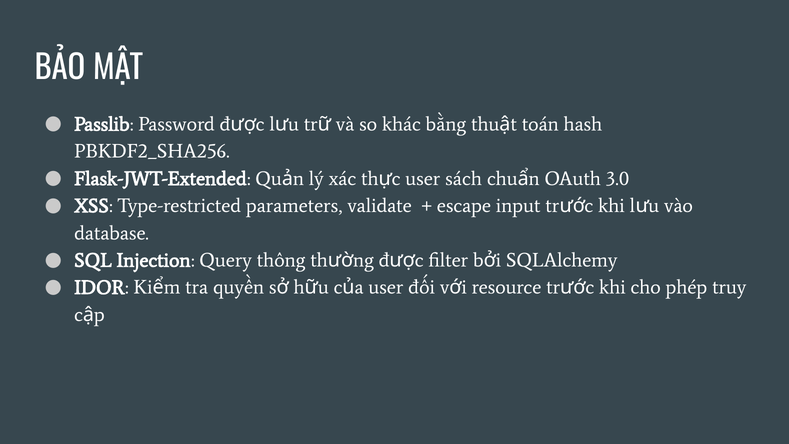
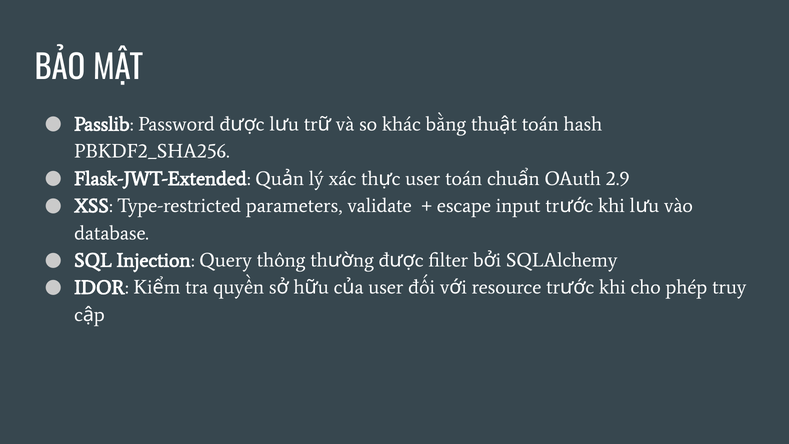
user sách: sách -> toán (464, 179)
3.0: 3.0 -> 2.9 (618, 179)
